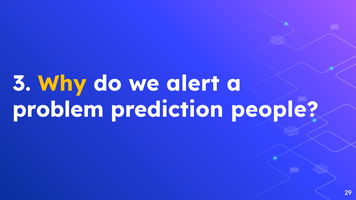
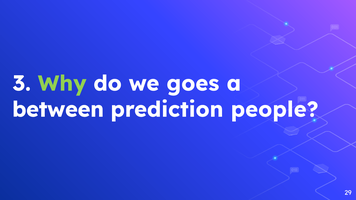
Why colour: yellow -> light green (62, 84)
alert: alert -> goes (193, 84)
problem: problem -> between (58, 110)
